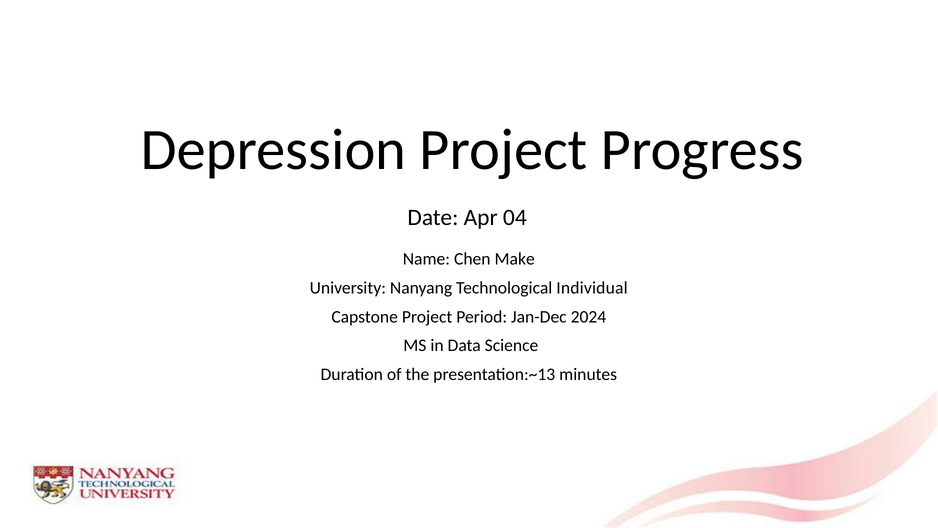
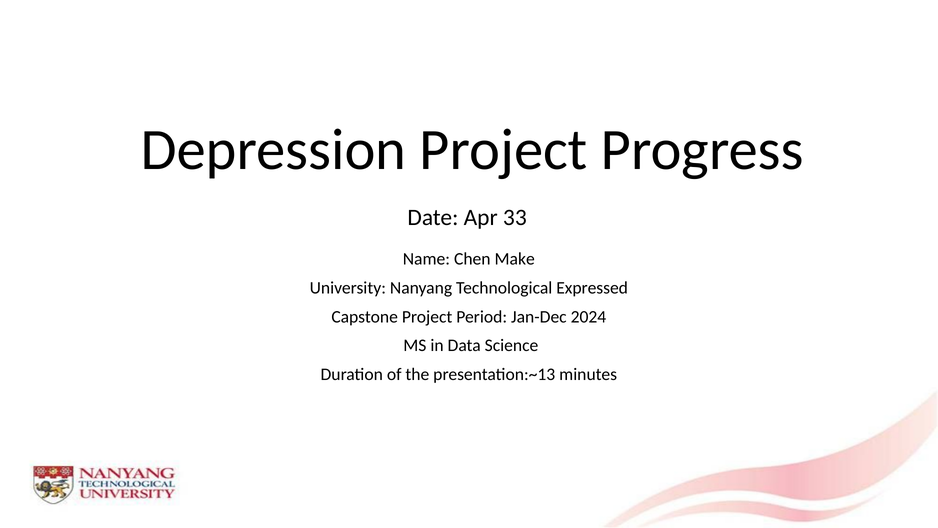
04: 04 -> 33 (515, 217)
Individual: Individual -> Expressed (592, 288)
